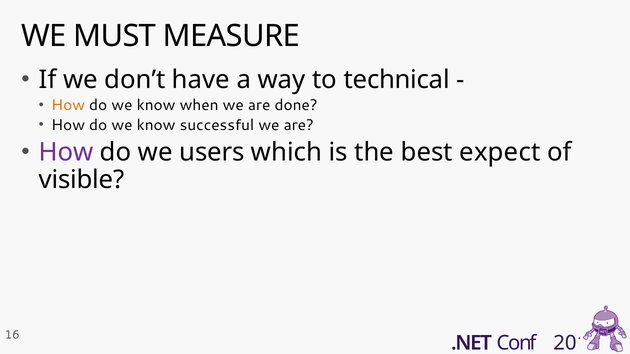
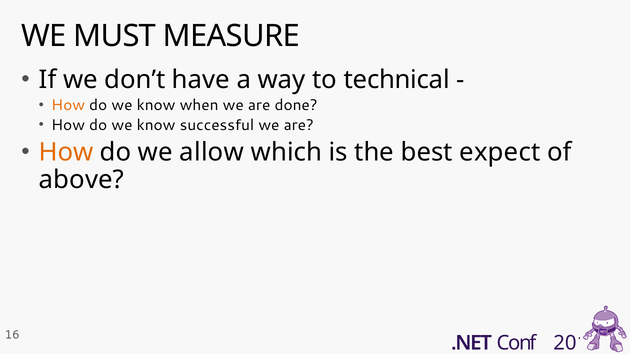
How colour: purple -> orange (66, 152)
users: users -> allow (212, 152)
visible: visible -> above (81, 180)
